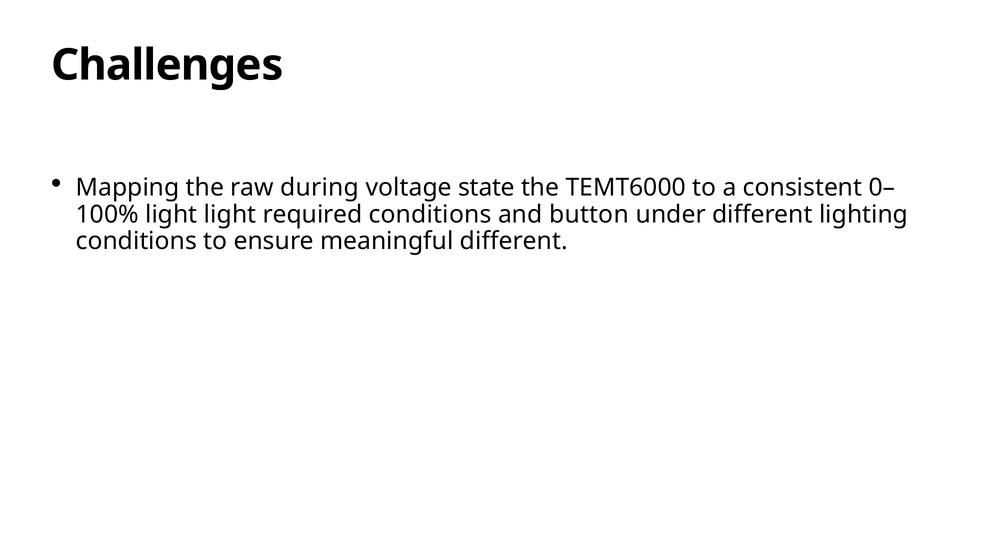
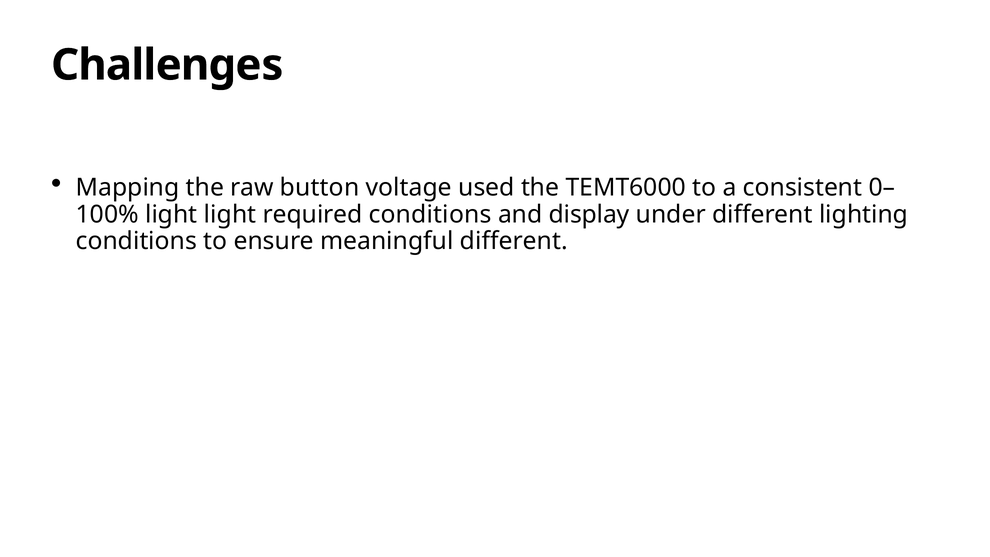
during: during -> button (320, 188)
state: state -> used (486, 188)
button: button -> display (589, 214)
